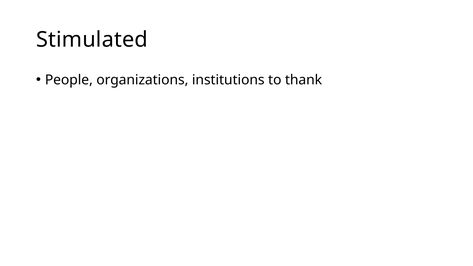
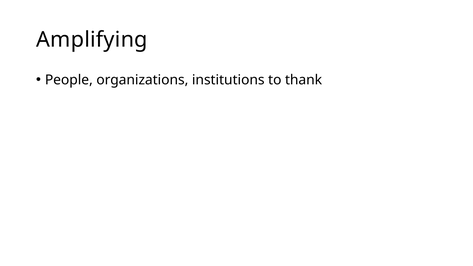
Stimulated: Stimulated -> Amplifying (92, 40)
